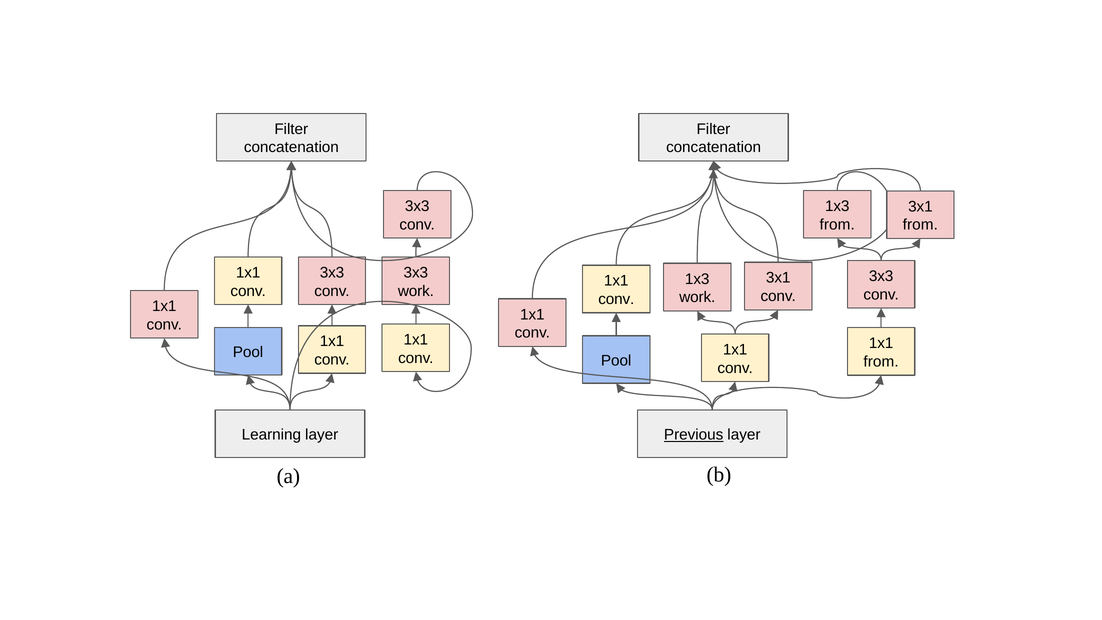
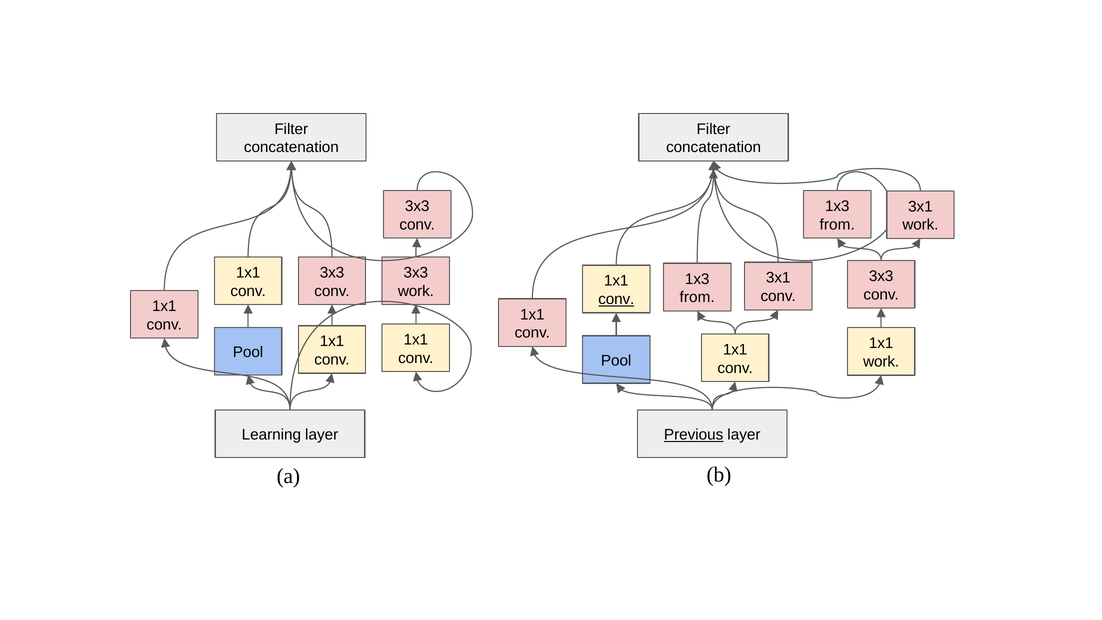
from: from -> work (920, 225)
work: work -> from (697, 297)
conv underline: none -> present (616, 299)
from: from -> work (881, 362)
